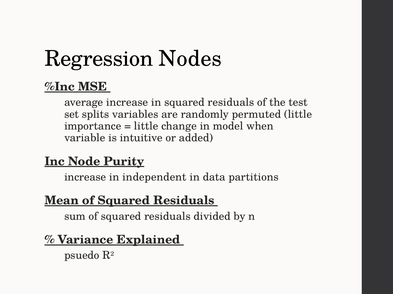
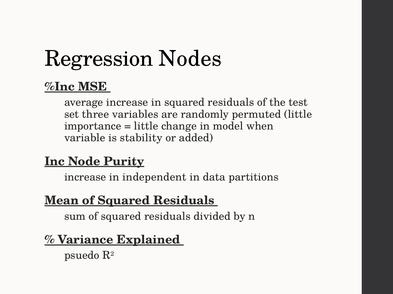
splits: splits -> three (95, 114)
intuitive: intuitive -> stability (141, 138)
